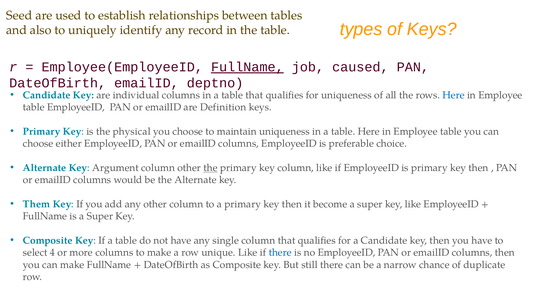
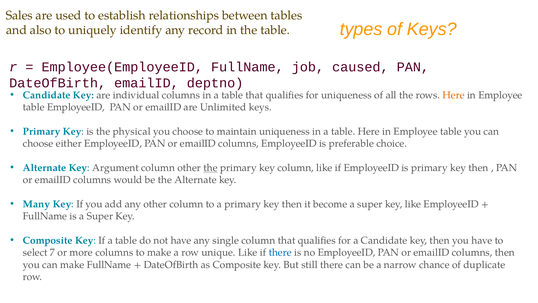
Seed: Seed -> Sales (19, 15)
FullName underline: present -> none (247, 67)
Here colour: blue -> orange (454, 95)
Definition: Definition -> Unlimited (223, 107)
Them: Them -> Many (37, 204)
4: 4 -> 7 (53, 252)
